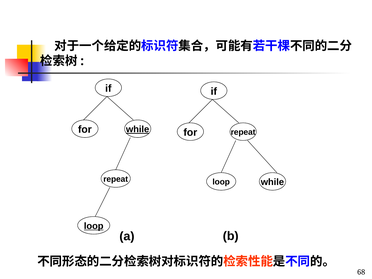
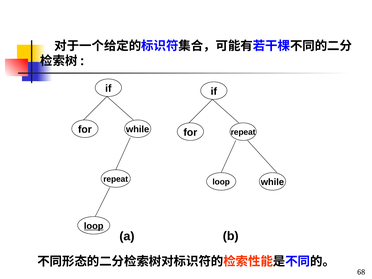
while underline: present -> none (138, 129)
